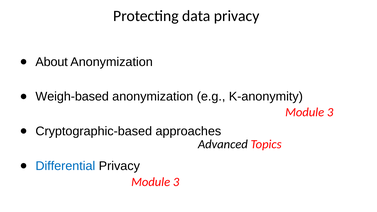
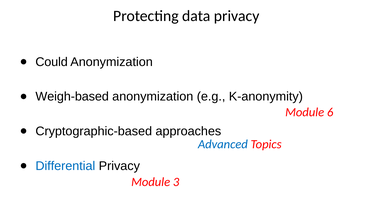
About: About -> Could (52, 62)
3: 3 -> 6 (330, 112)
Advanced colour: black -> blue (223, 144)
